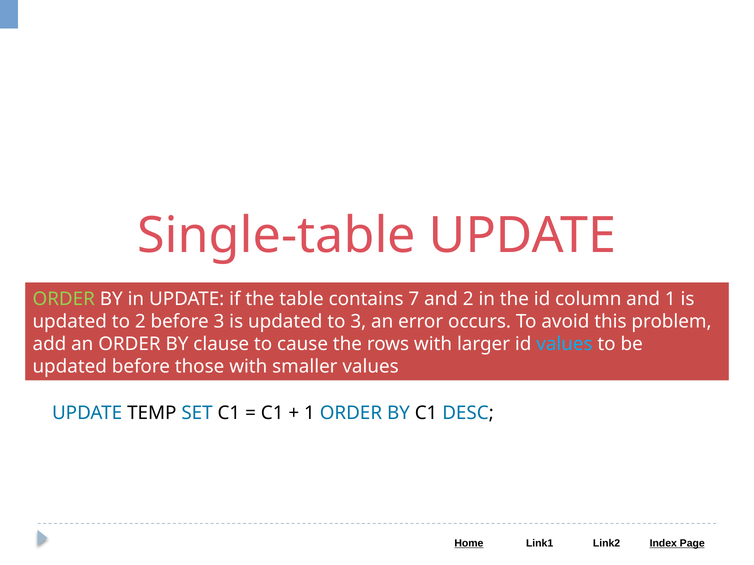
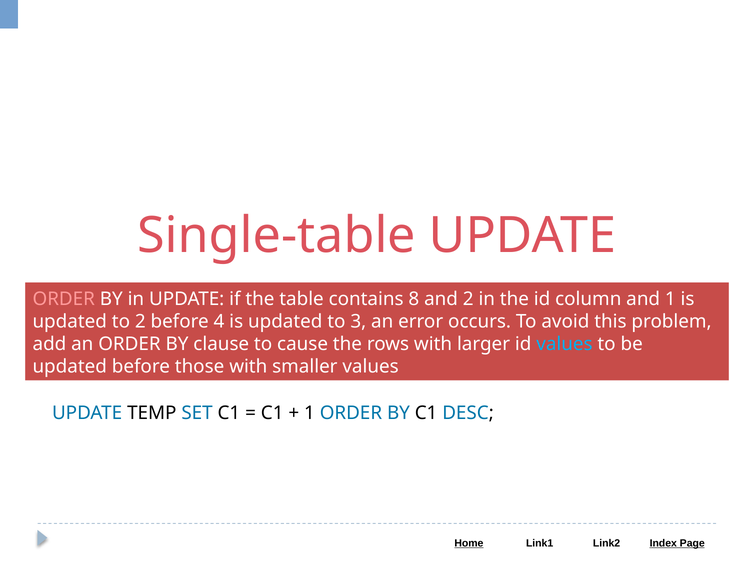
ORDER colour: light green -> pink (64, 299)
7: 7 -> 8 (414, 299)
before 3: 3 -> 4 (219, 322)
